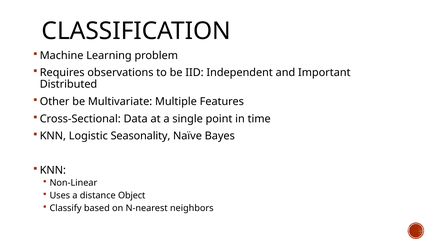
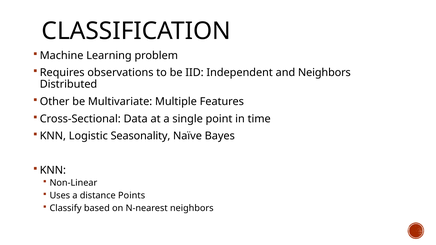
and Important: Important -> Neighbors (324, 73)
Object: Object -> Points (132, 196)
